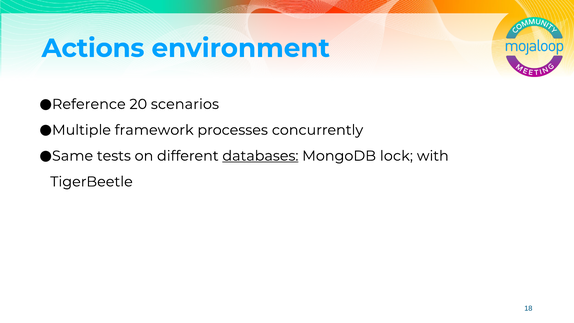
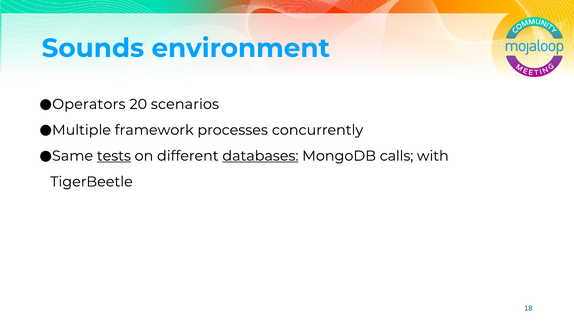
Actions: Actions -> Sounds (93, 48)
Reference: Reference -> Operators (89, 104)
tests underline: none -> present (114, 156)
lock: lock -> calls (397, 156)
